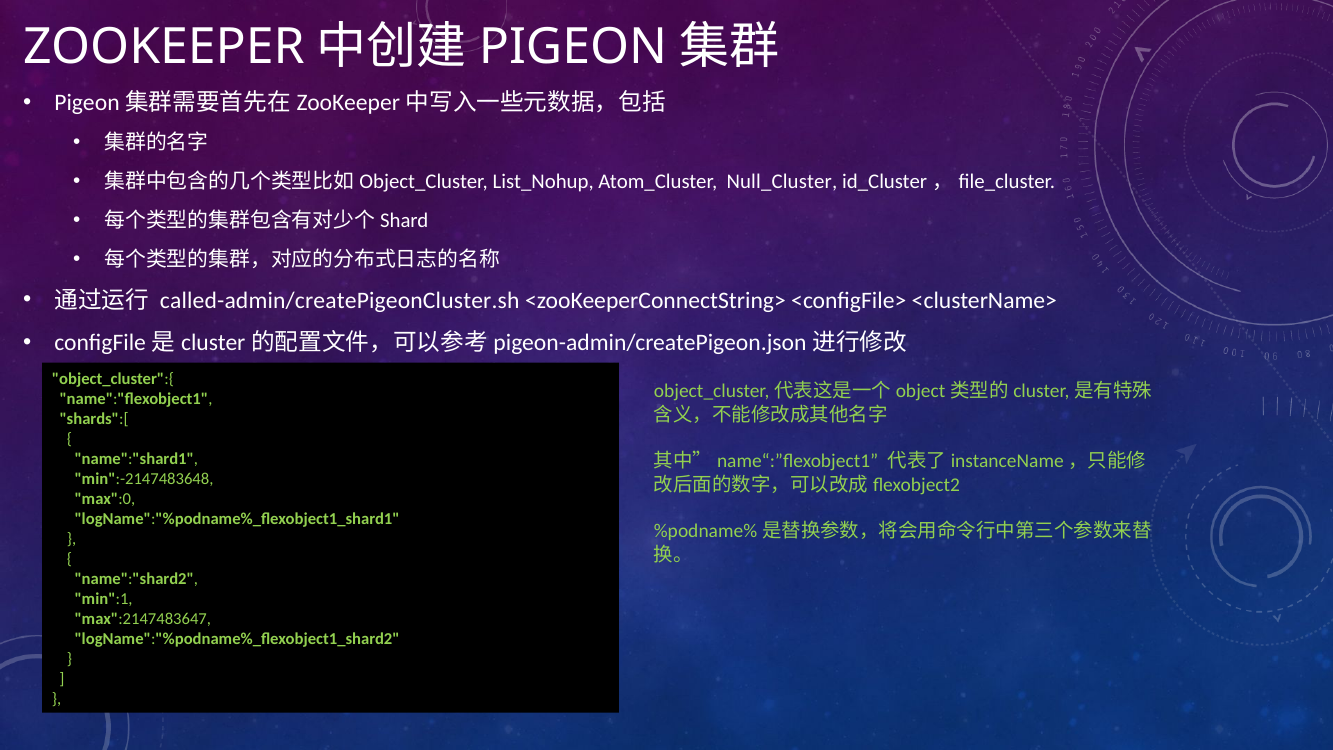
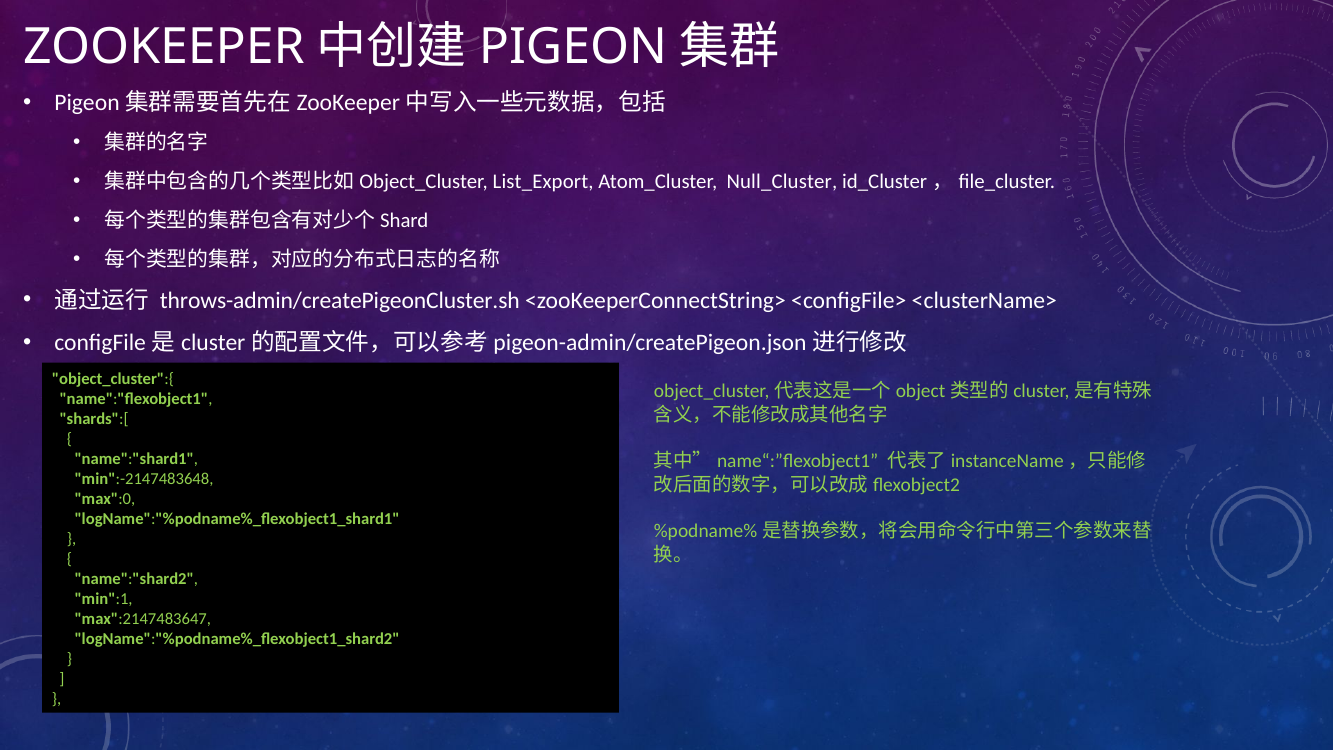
List_Nohup: List_Nohup -> List_Export (543, 182)
called-admin/createPigeonCluster.sh: called-admin/createPigeonCluster.sh -> throws-admin/createPigeonCluster.sh (340, 300)
